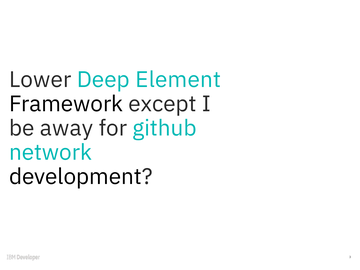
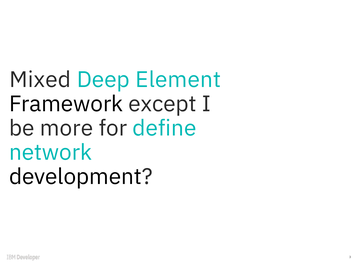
Lower: Lower -> Mixed (40, 80)
away: away -> more (67, 128)
github: github -> define (164, 128)
